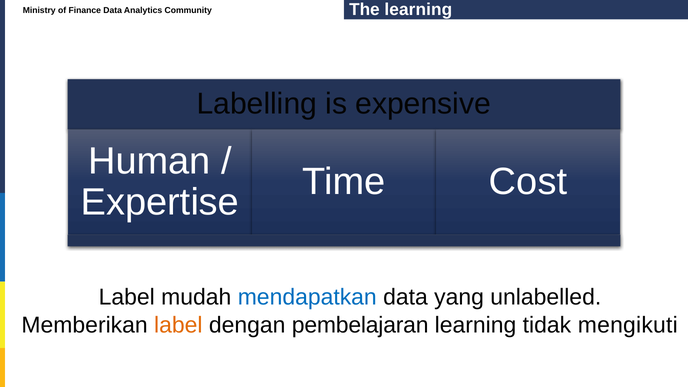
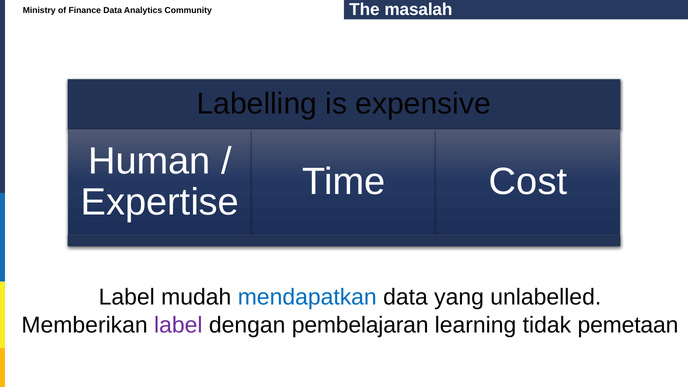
The learning: learning -> masalah (418, 10)
label colour: orange -> purple (178, 325)
mengikuti: mengikuti -> pemetaan (628, 325)
